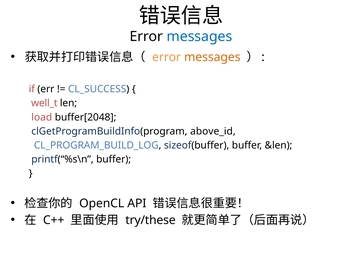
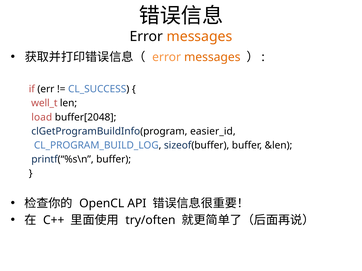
messages colour: blue -> orange (200, 37)
above_id: above_id -> easier_id (213, 132)
try/these: try/these -> try/often (150, 221)
